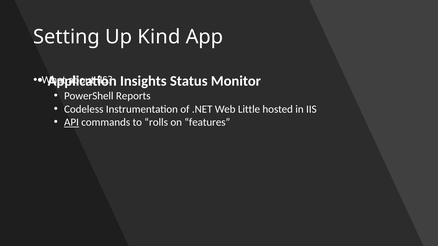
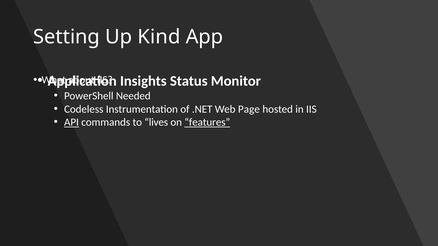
Reports: Reports -> Needed (133, 96)
Little: Little -> Page (249, 109)
rolls: rolls -> lives (156, 122)
features underline: none -> present (207, 122)
